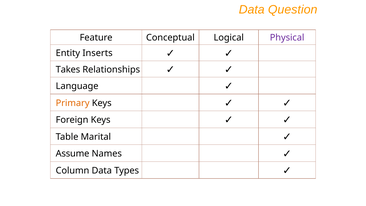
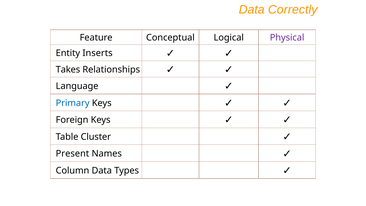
Question: Question -> Correctly (293, 10)
Primary colour: orange -> blue (73, 103)
Marital: Marital -> Cluster (96, 137)
Assume: Assume -> Present (72, 154)
